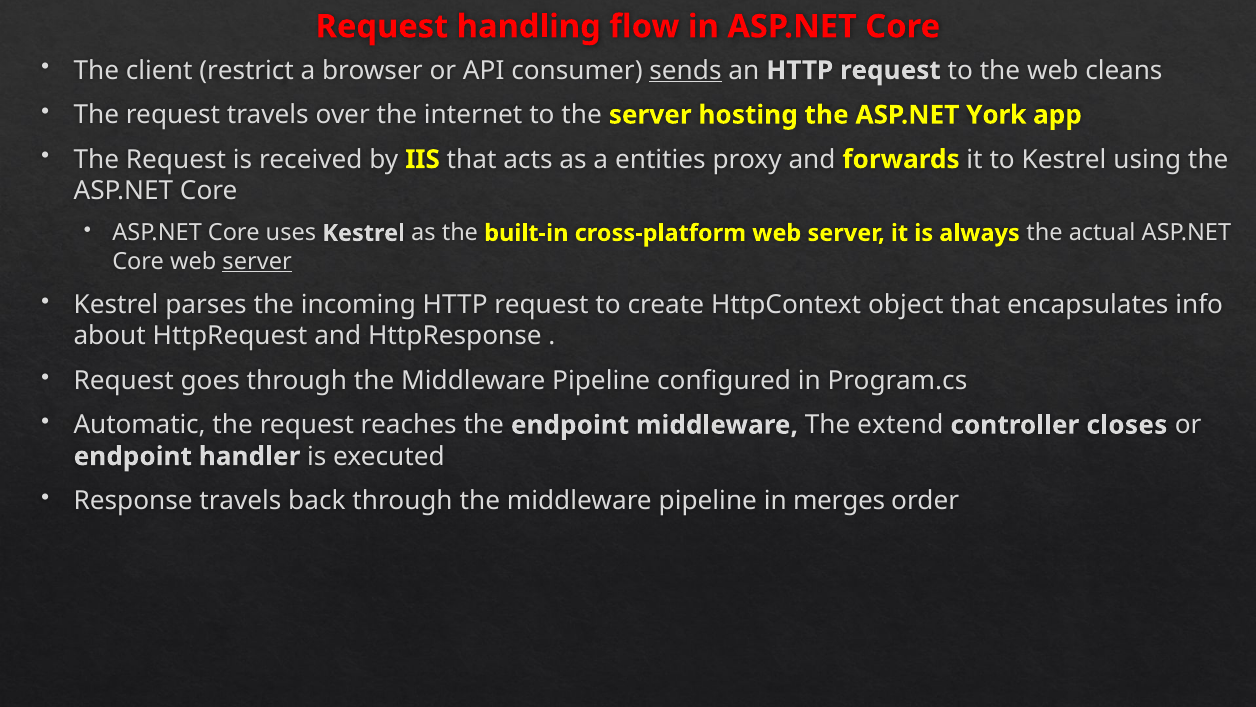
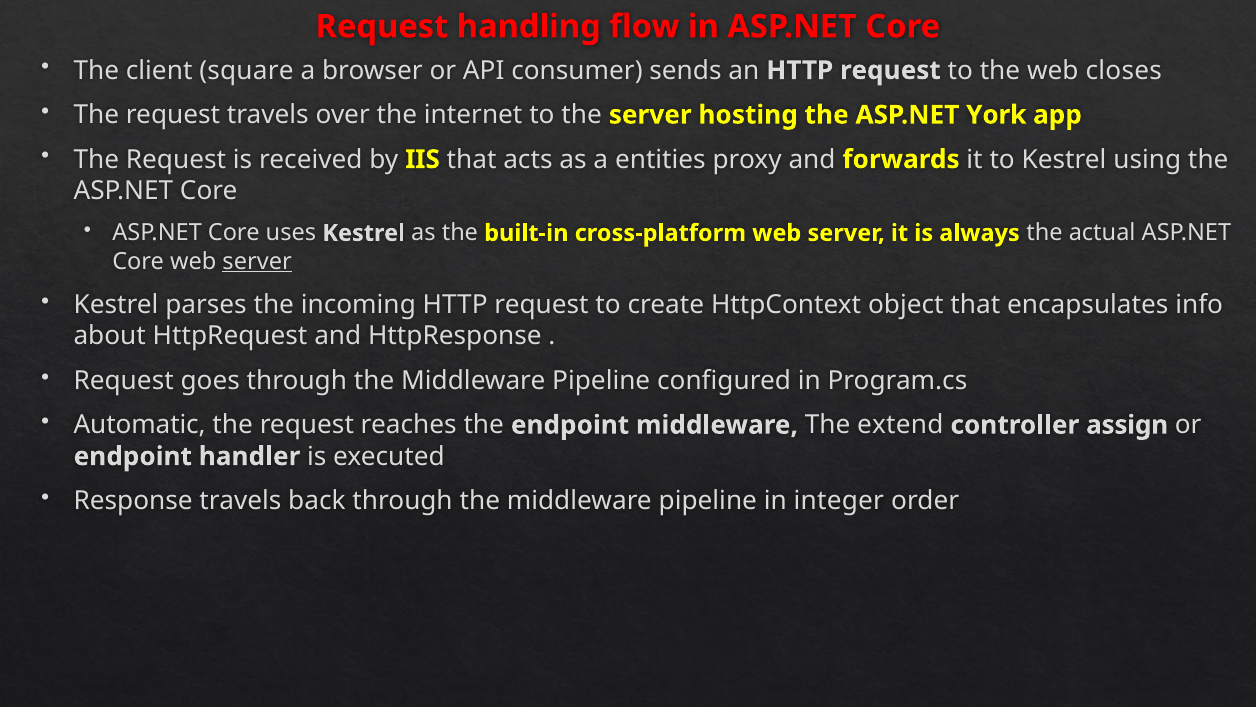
restrict: restrict -> square (246, 70)
sends underline: present -> none (685, 70)
cleans: cleans -> closes (1124, 70)
closes: closes -> assign (1127, 425)
merges: merges -> integer (839, 501)
